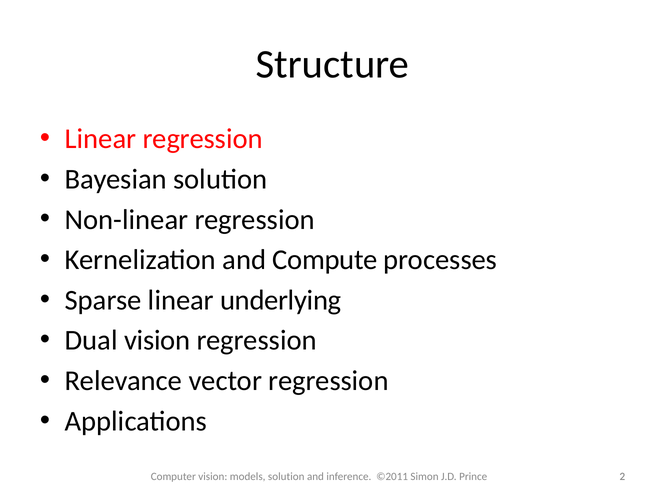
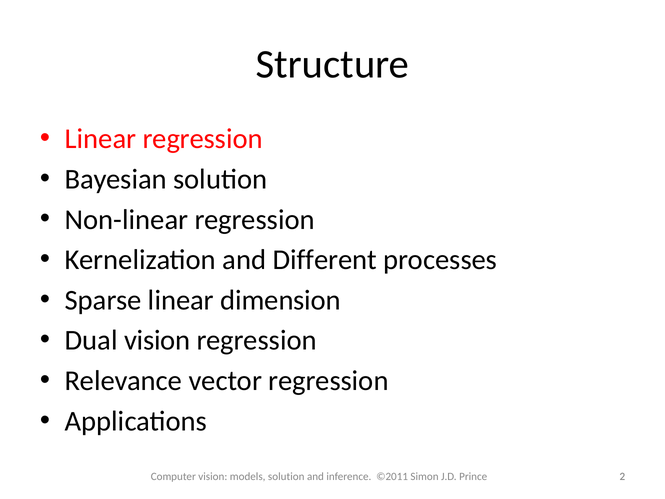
Compute: Compute -> Different (325, 260)
underlying: underlying -> dimension (281, 300)
